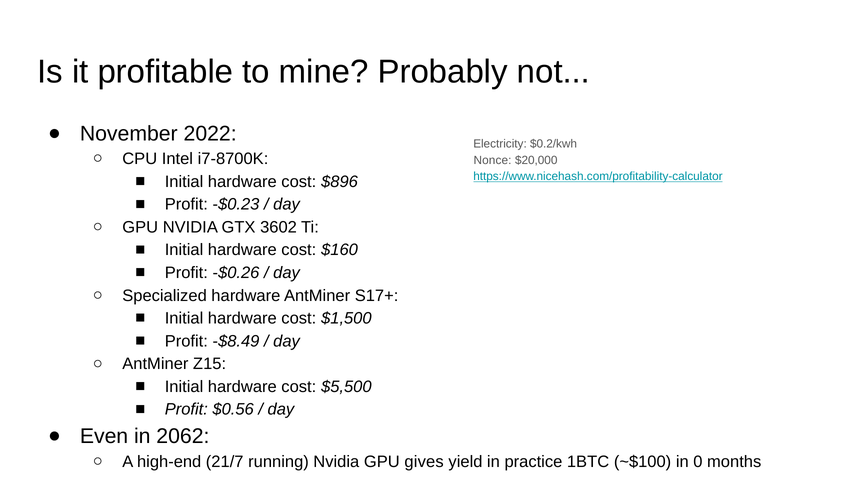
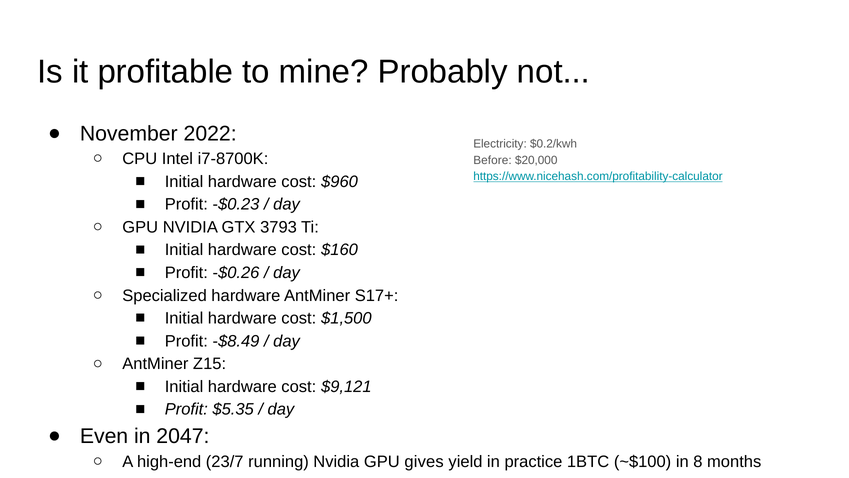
Nonce: Nonce -> Before (493, 160)
$896: $896 -> $960 (340, 182)
3602: 3602 -> 3793 (279, 227)
$5,500: $5,500 -> $9,121 (346, 386)
$0.56: $0.56 -> $5.35 (233, 409)
2062: 2062 -> 2047 (183, 436)
21/7: 21/7 -> 23/7 (225, 461)
0: 0 -> 8 (698, 461)
